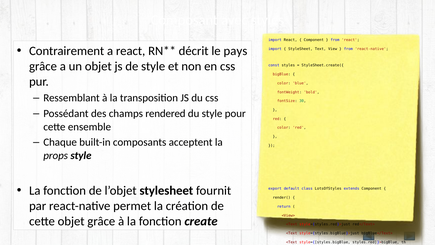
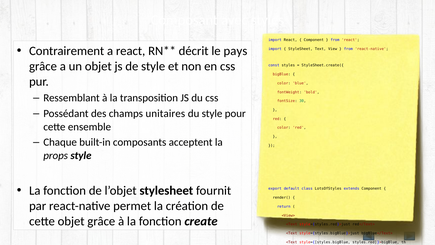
rendered: rendered -> unitaires (165, 114)
